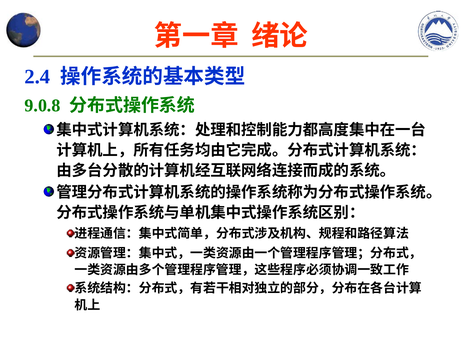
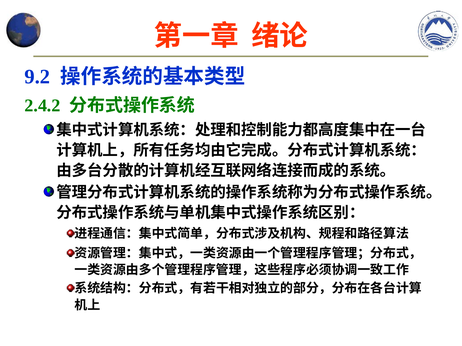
2.4: 2.4 -> 9.2 (37, 77)
9.0.8: 9.0.8 -> 2.4.2 (43, 106)
